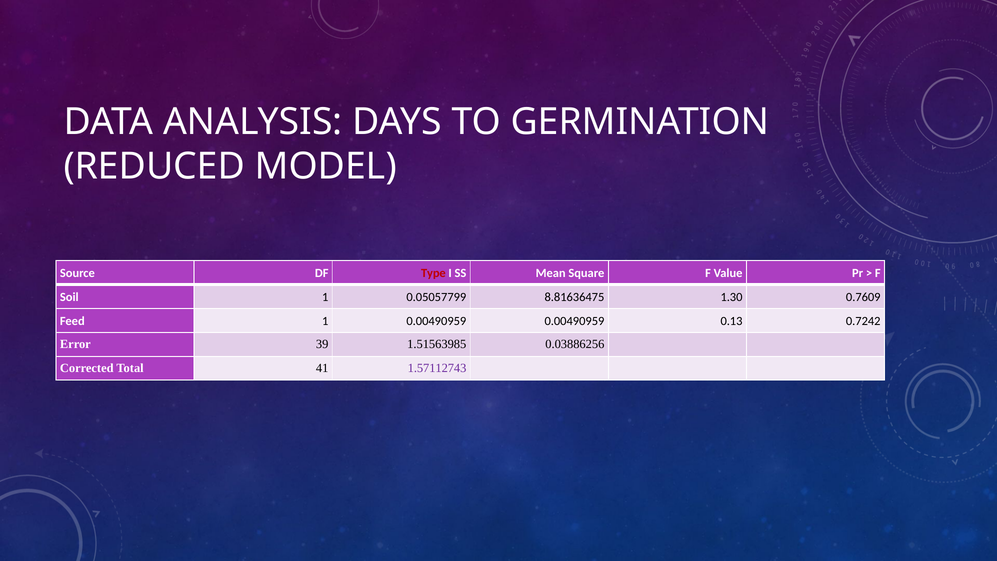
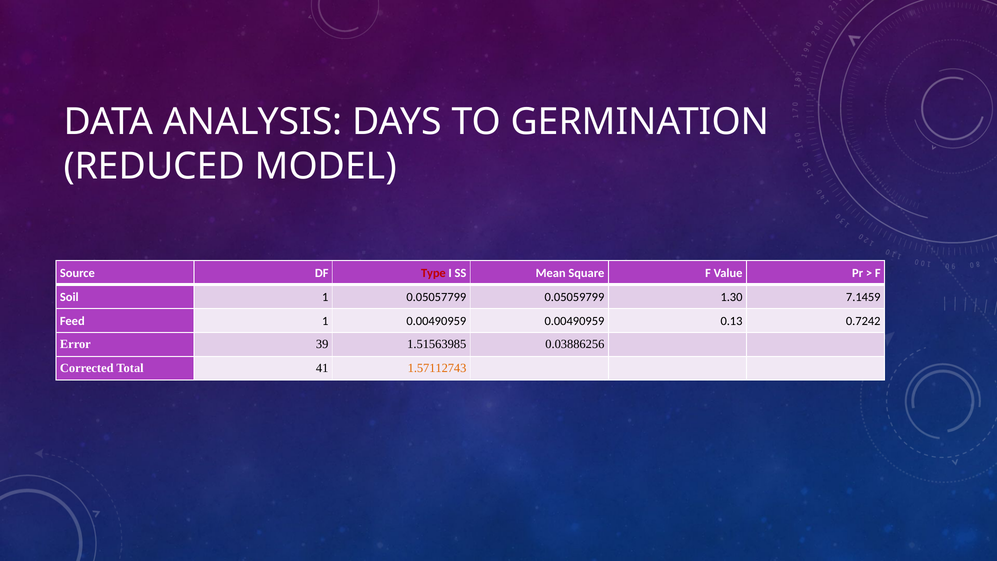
8.81636475: 8.81636475 -> 0.05059799 (574, 297)
0.7609: 0.7609 -> 7.1459 (863, 297)
1.57112743 colour: purple -> orange (437, 368)
